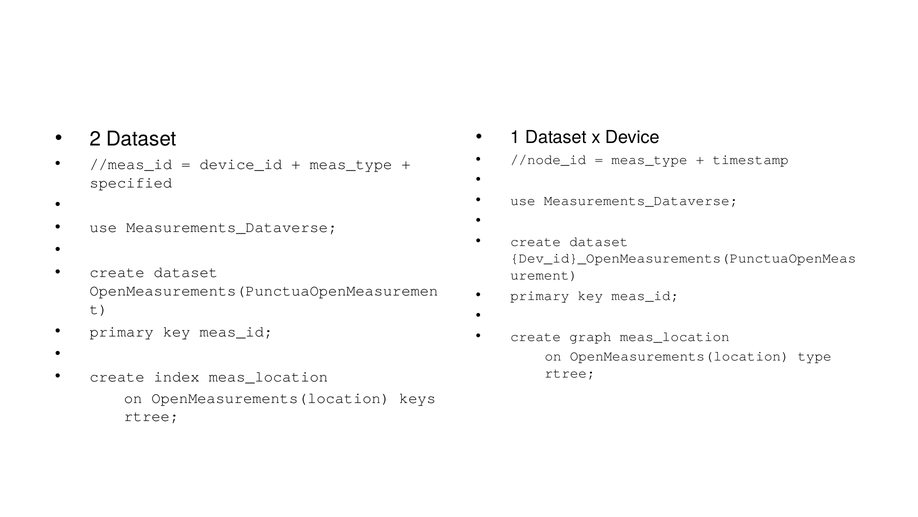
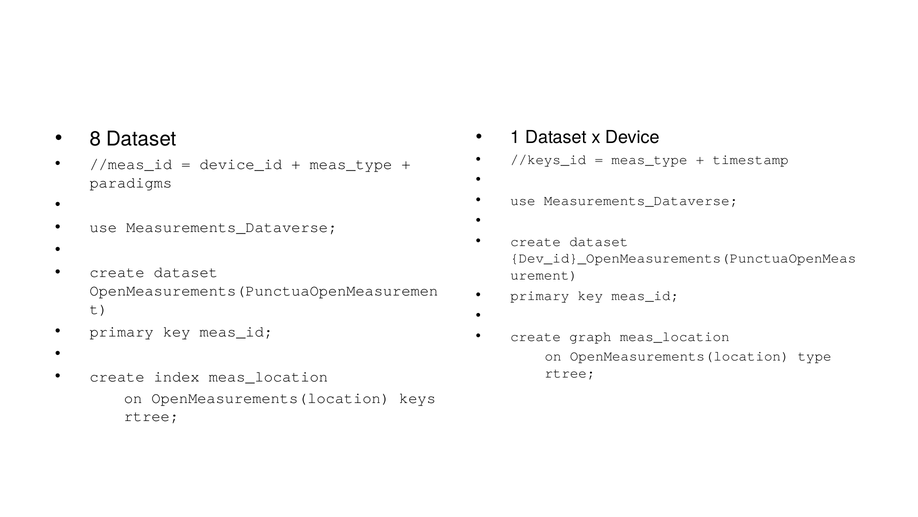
2: 2 -> 8 (95, 139)
//node_id: //node_id -> //keys_id (548, 159)
specified: specified -> paradigms (131, 182)
